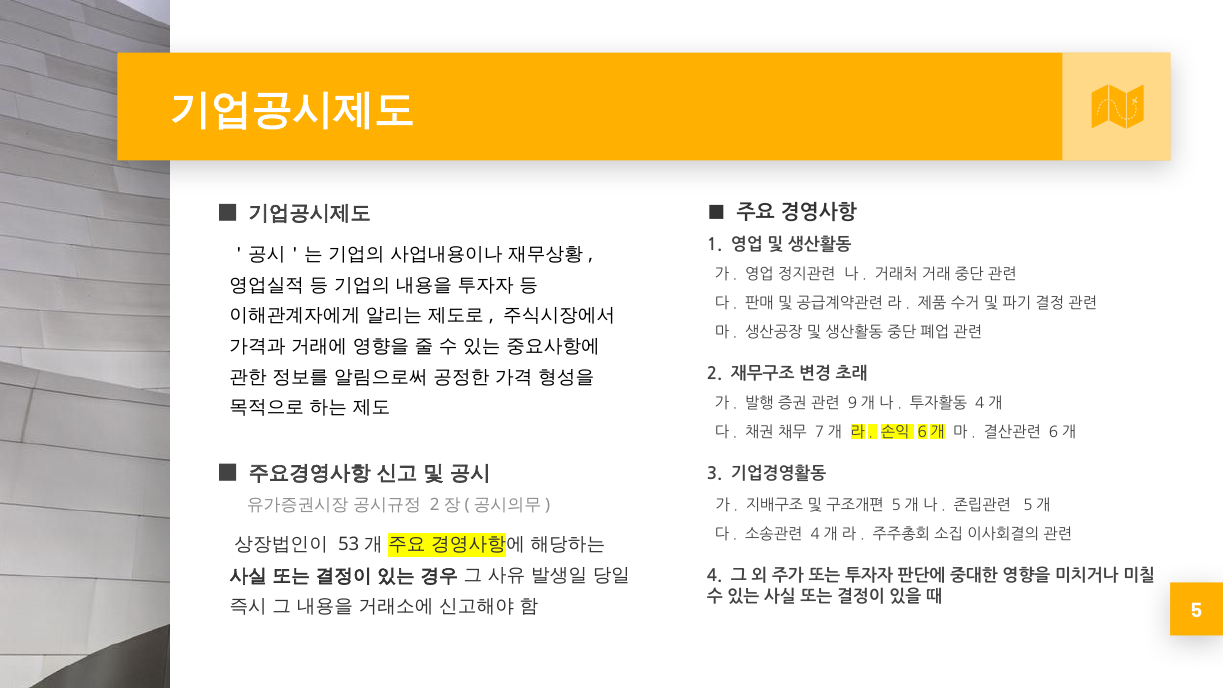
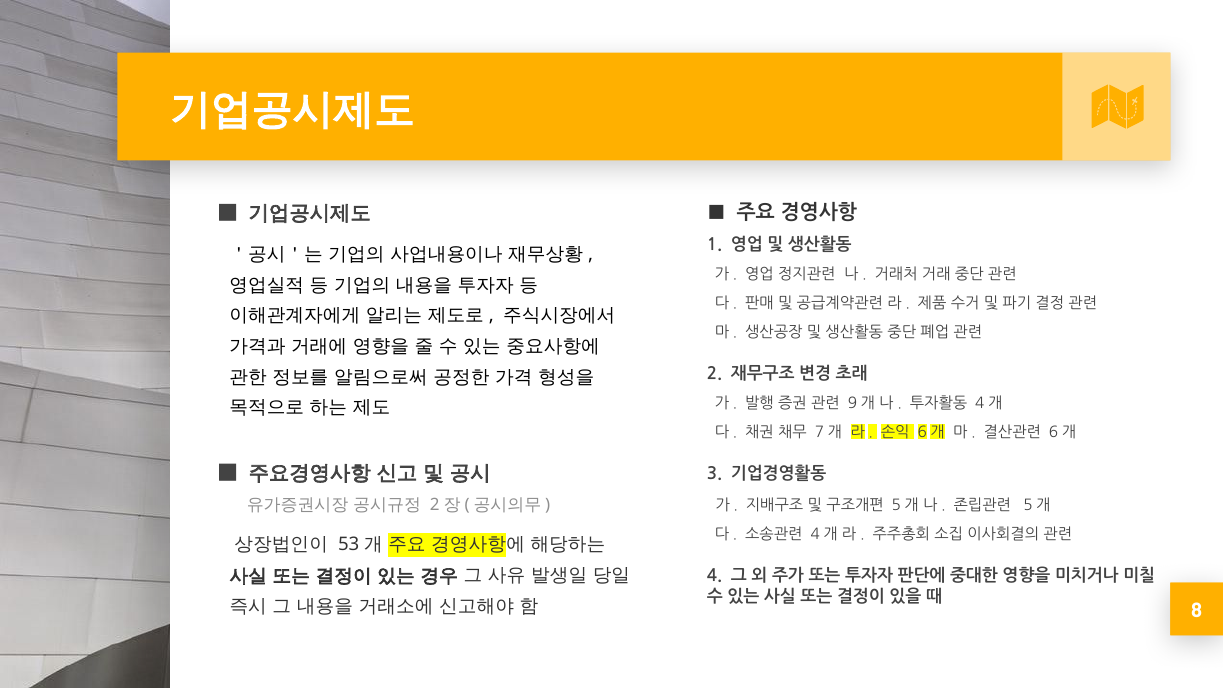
5: 5 -> 8 (1197, 610)
